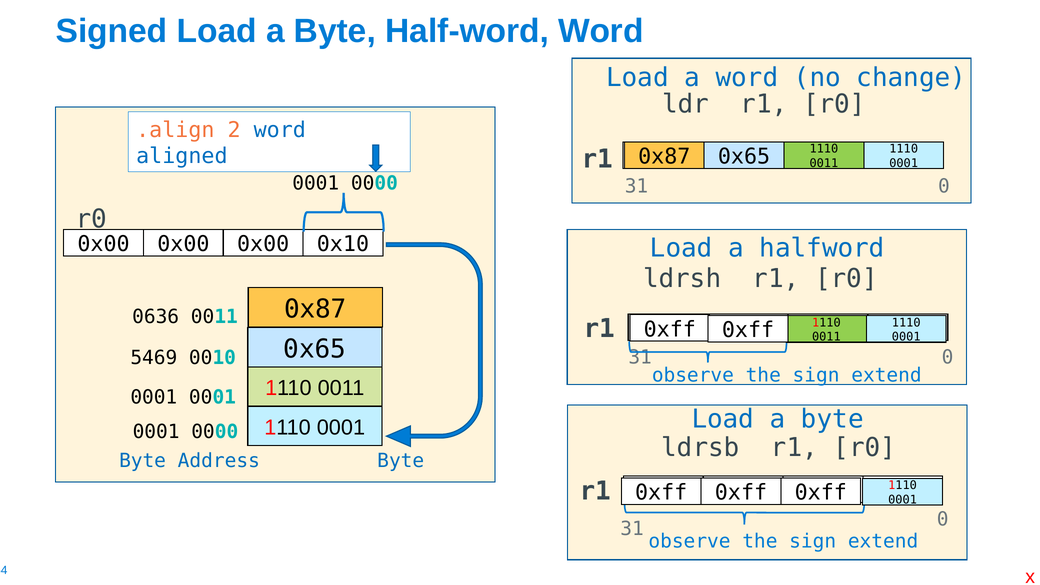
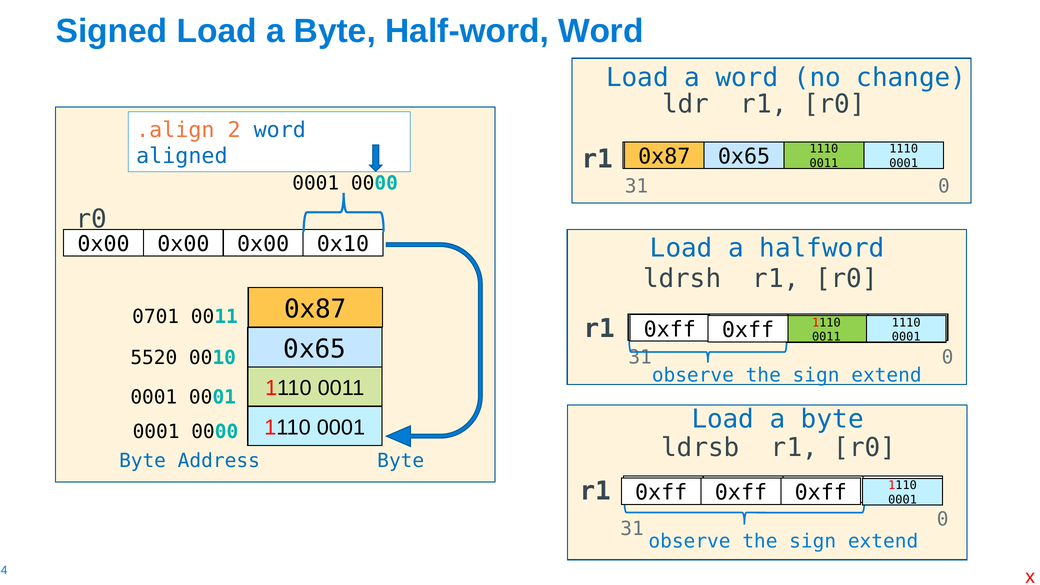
0636: 0636 -> 0701 (156, 317)
5469: 5469 -> 5520 (154, 358)
